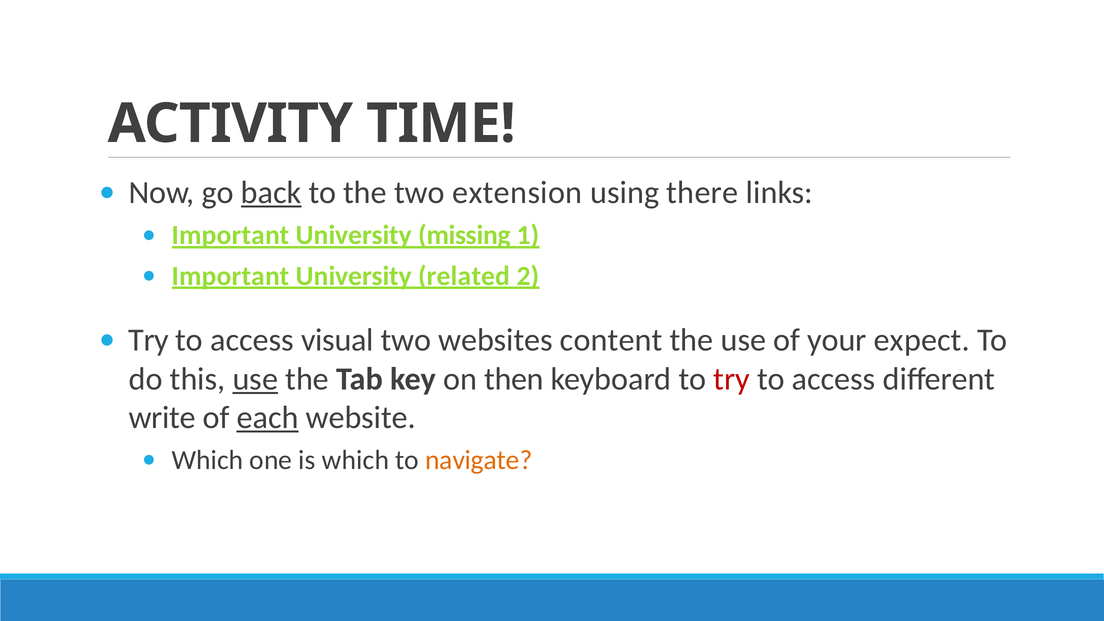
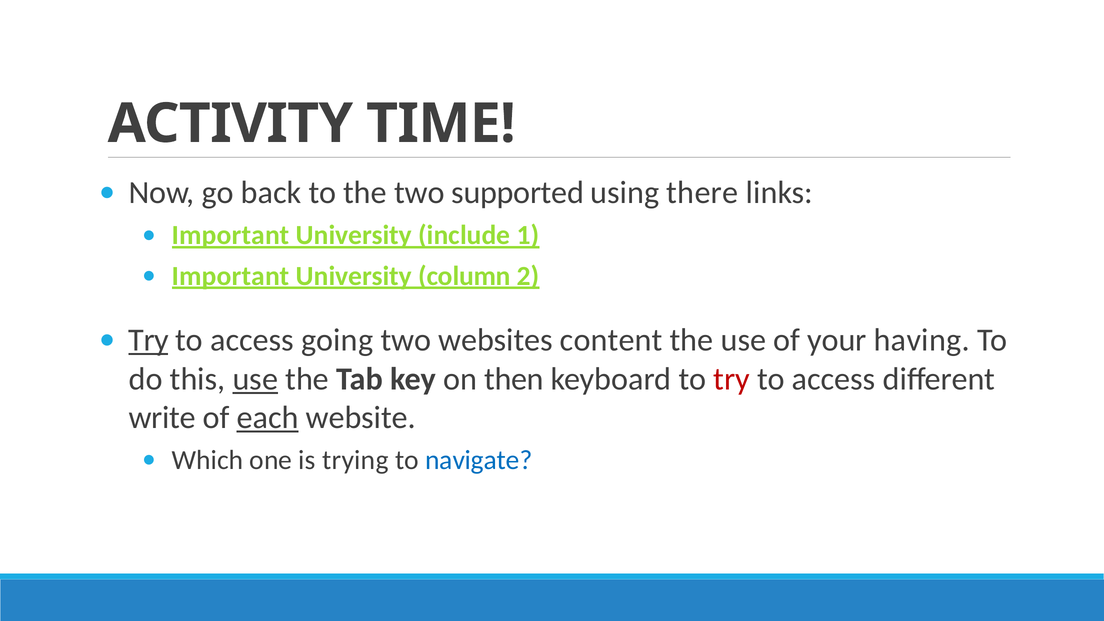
back underline: present -> none (271, 193)
extension: extension -> supported (518, 193)
missing: missing -> include (464, 235)
related: related -> column (464, 276)
Try underline: none -> present (149, 340)
visual: visual -> going (337, 340)
expect: expect -> having (922, 340)
is which: which -> trying (355, 460)
navigate colour: orange -> blue (479, 460)
